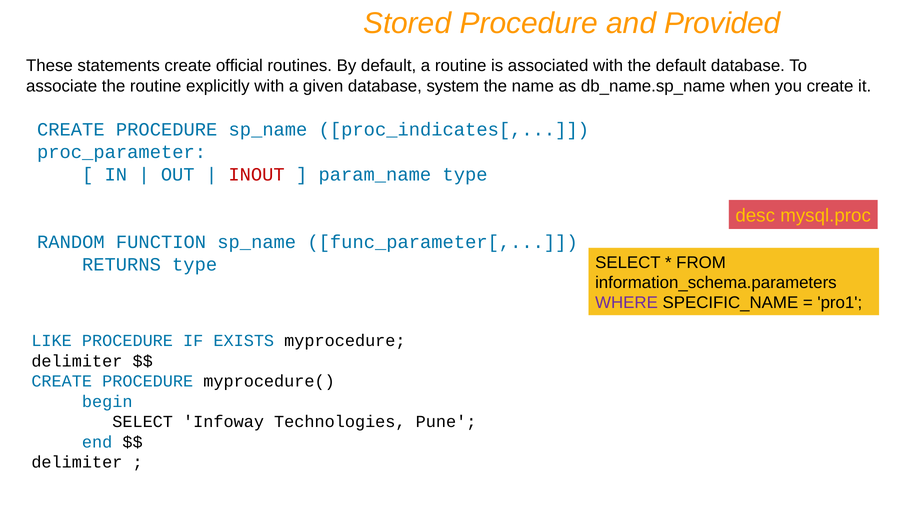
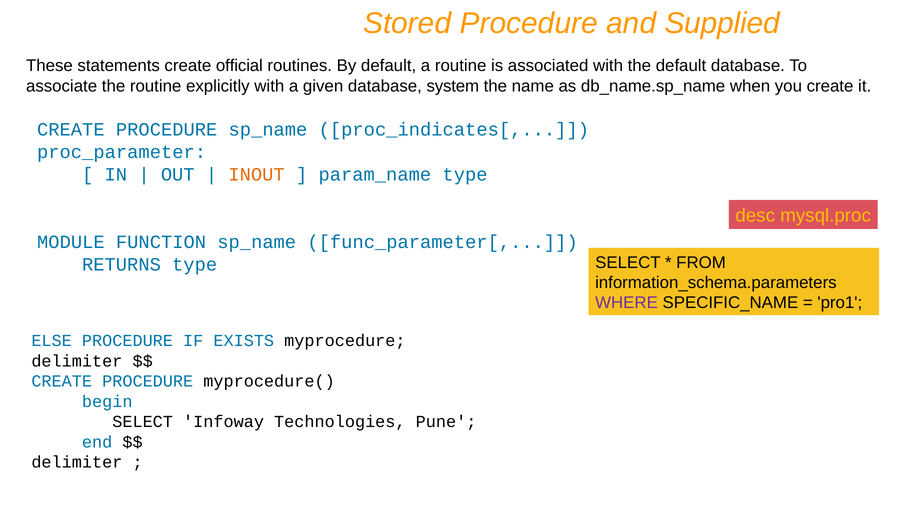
Provided: Provided -> Supplied (722, 23)
INOUT colour: red -> orange (257, 175)
RANDOM: RANDOM -> MODULE (71, 242)
LIKE: LIKE -> ELSE (52, 341)
